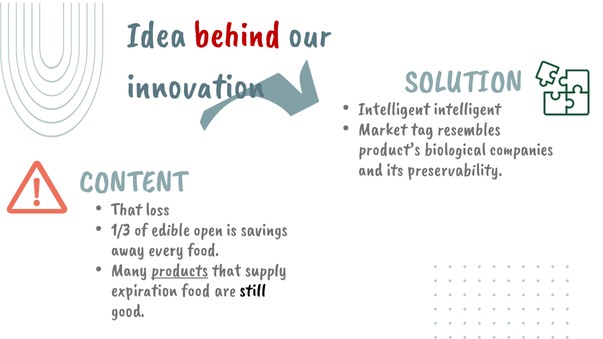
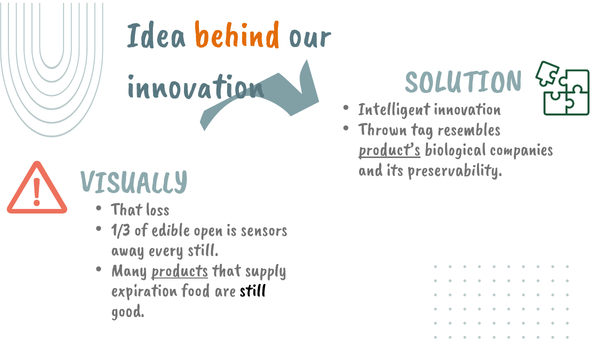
behind colour: red -> orange (237, 34)
Intelligent intelligent: intelligent -> innovation (467, 109)
Market: Market -> Thrown (383, 129)
product’s underline: none -> present (389, 149)
CONTENT: CONTENT -> VISUALLY (134, 182)
savings: savings -> sensors (264, 230)
every food: food -> still (203, 250)
